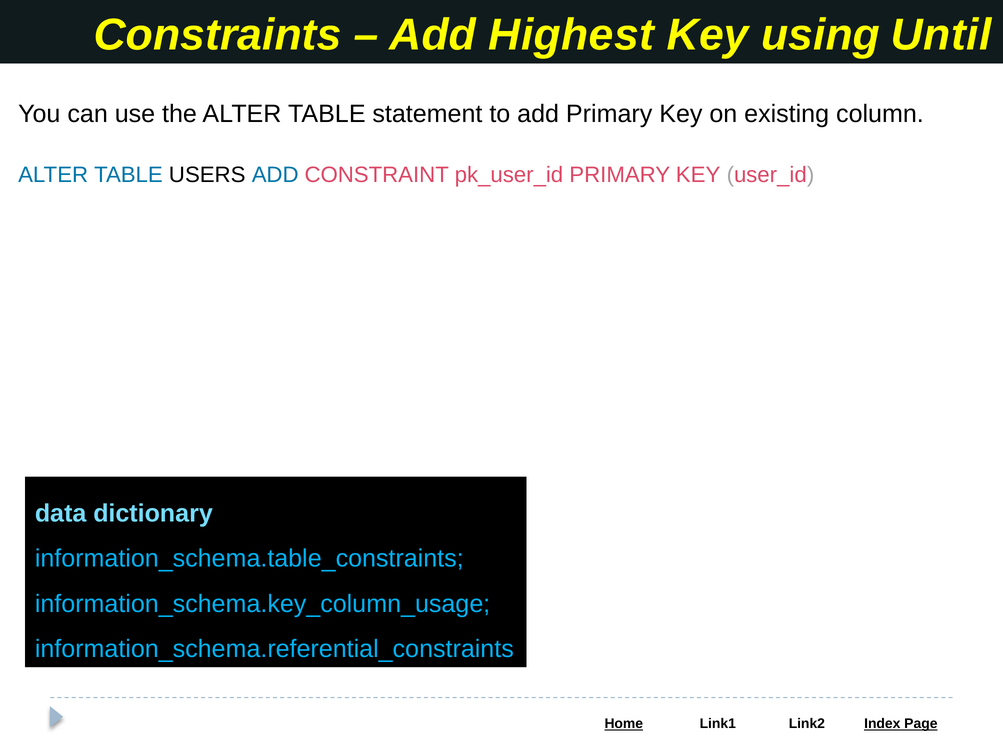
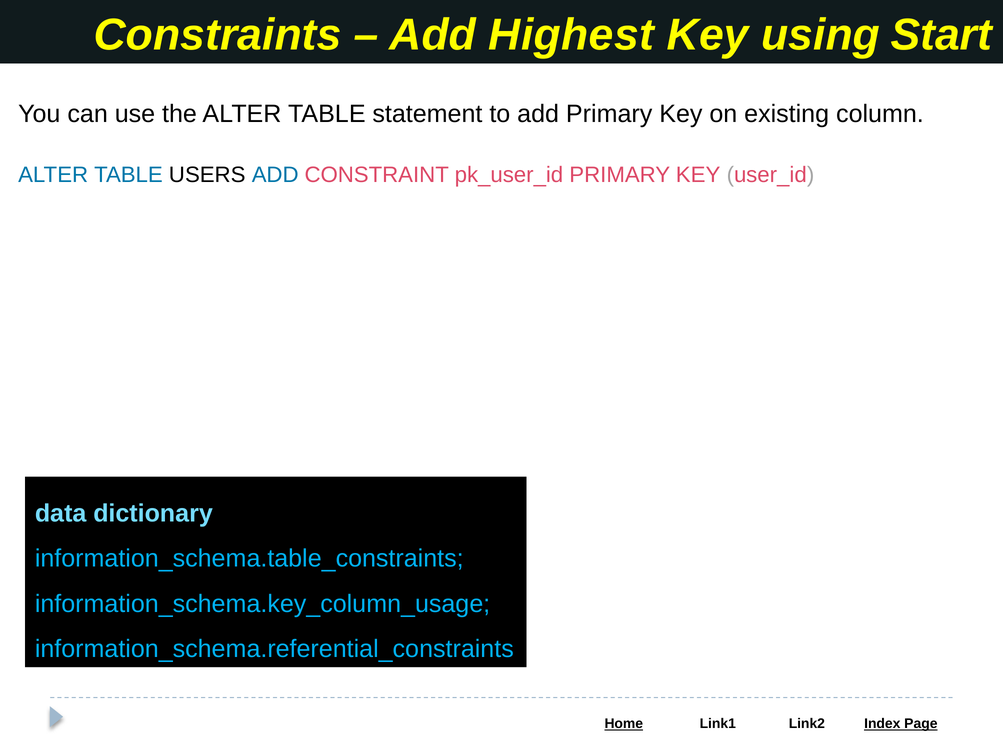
Until: Until -> Start (941, 35)
